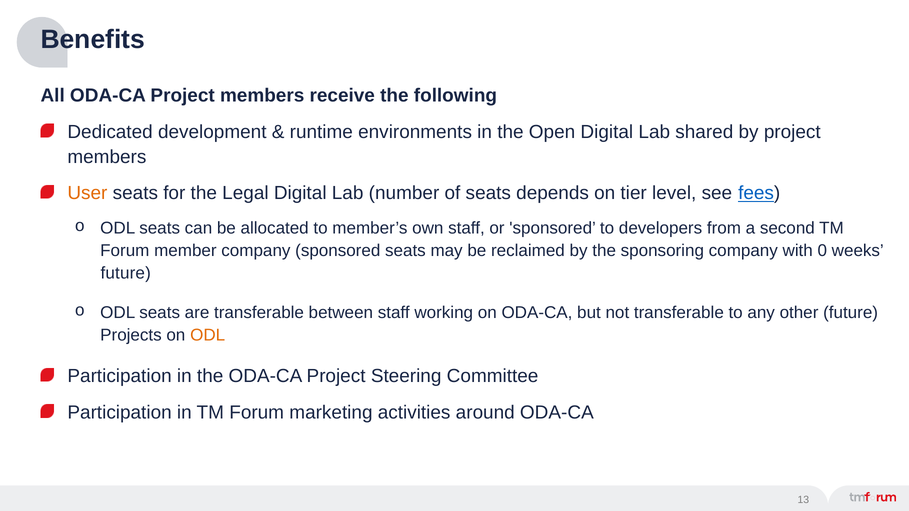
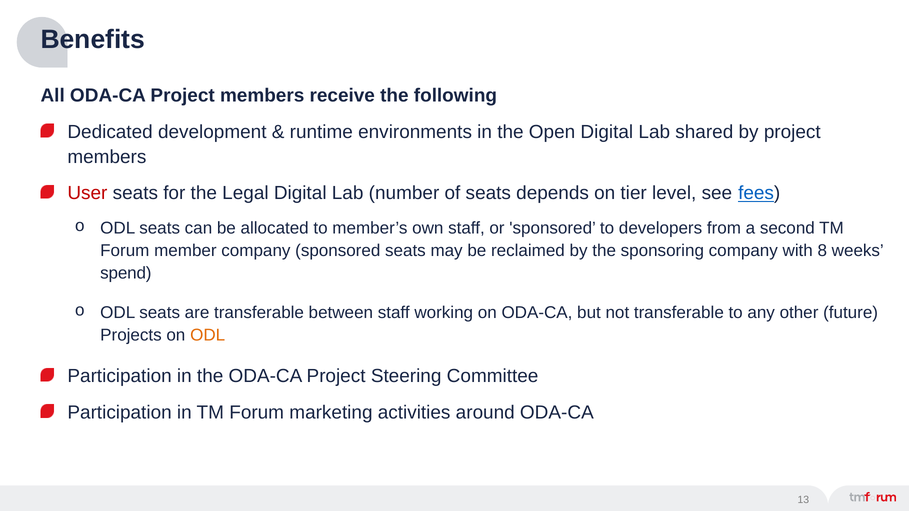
User colour: orange -> red (87, 193)
0: 0 -> 8 (822, 251)
future: future -> spend (126, 273)
